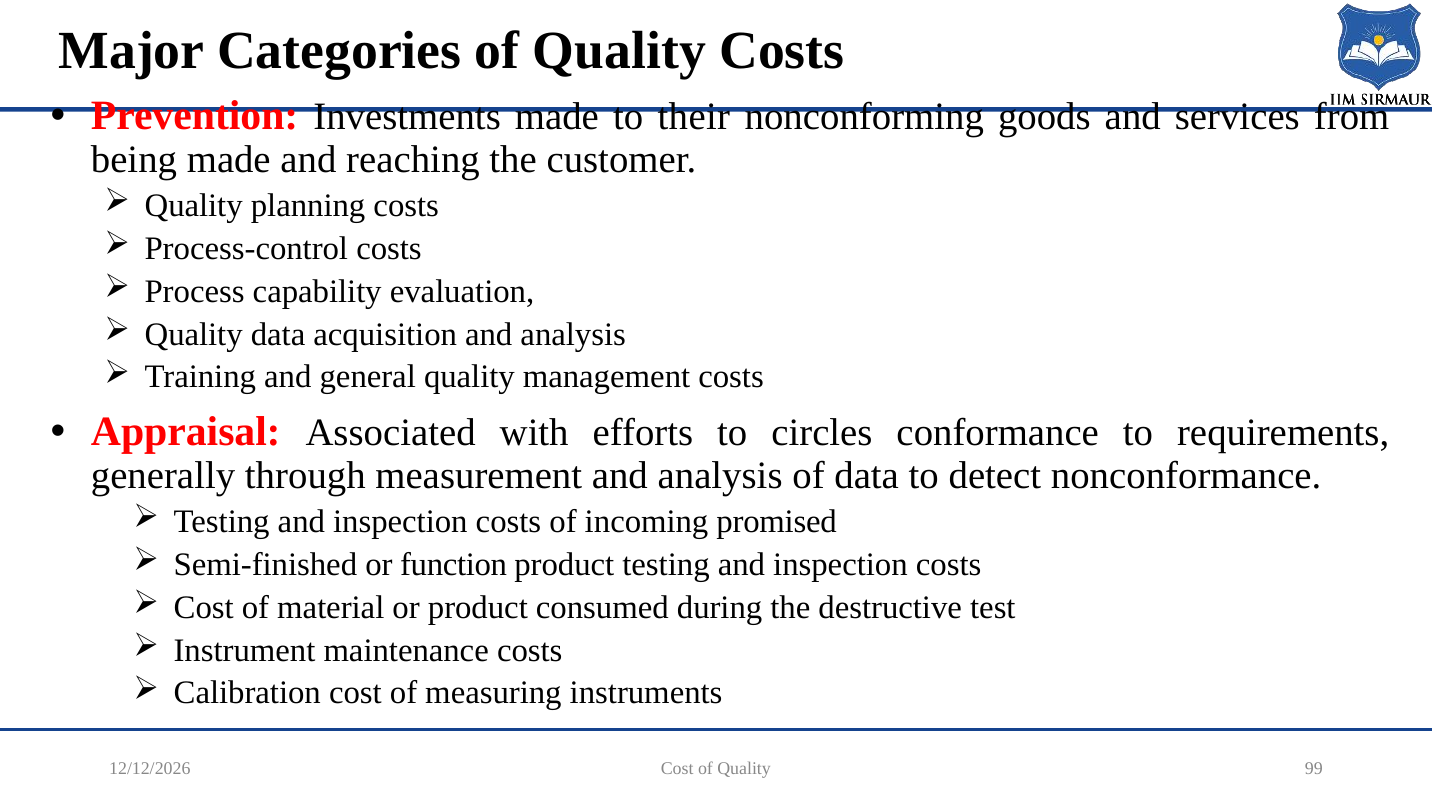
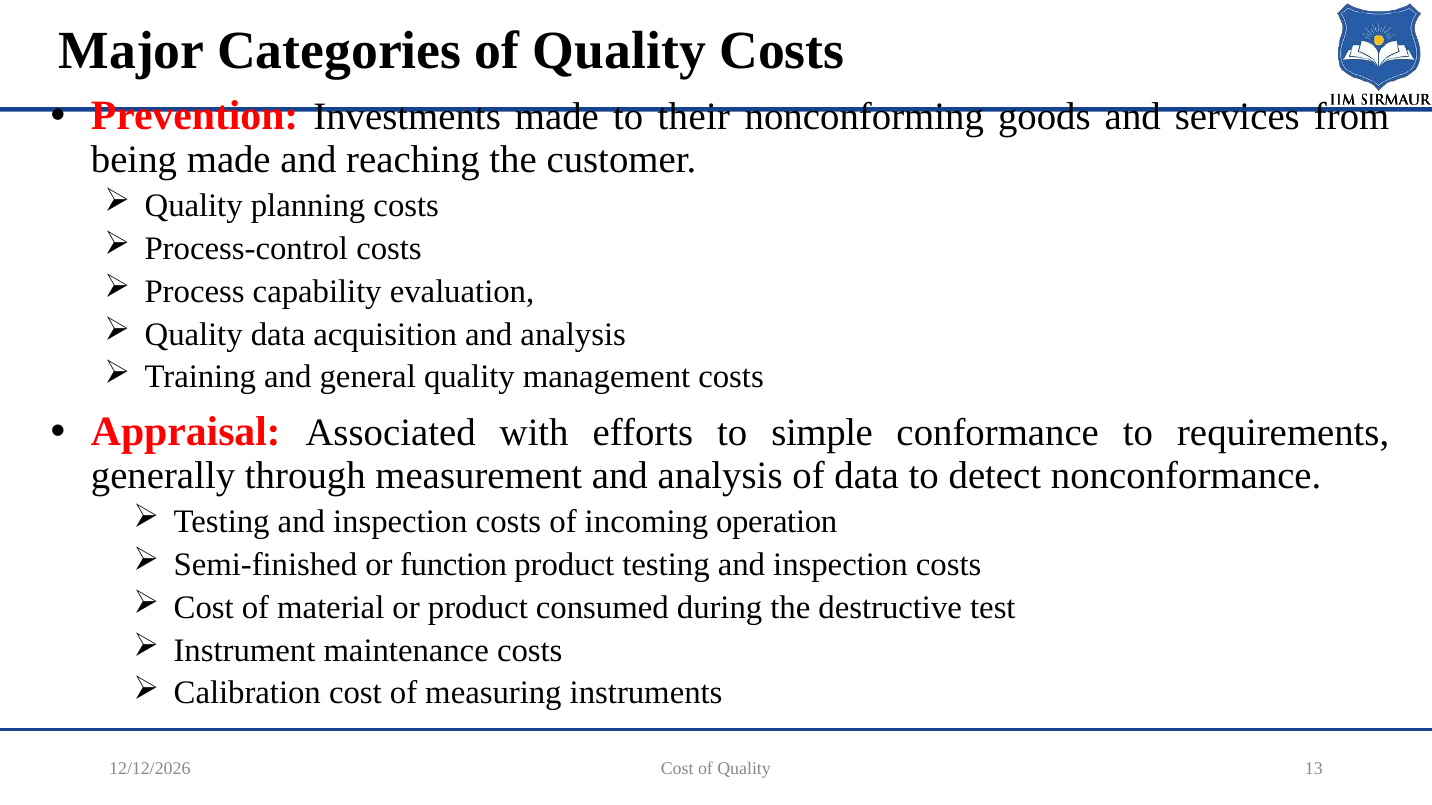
circles: circles -> simple (822, 433)
promised: promised -> operation (777, 522)
99: 99 -> 13 (1314, 769)
